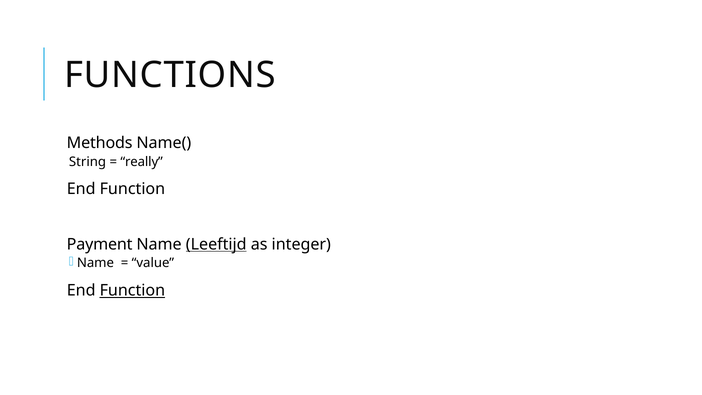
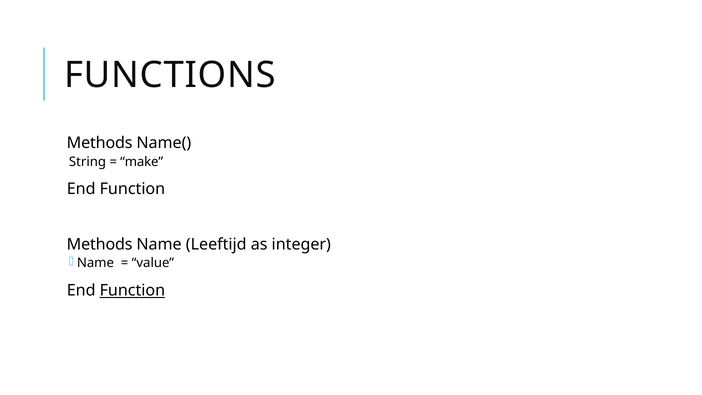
really: really -> make (142, 162)
Payment: Payment -> Methods (100, 244)
Leeftijd underline: present -> none (216, 244)
